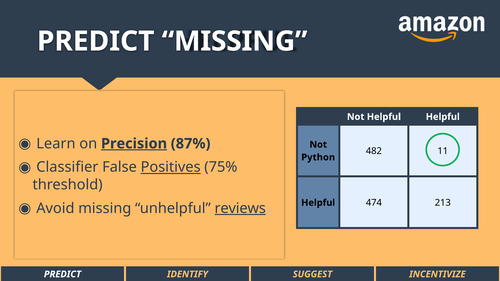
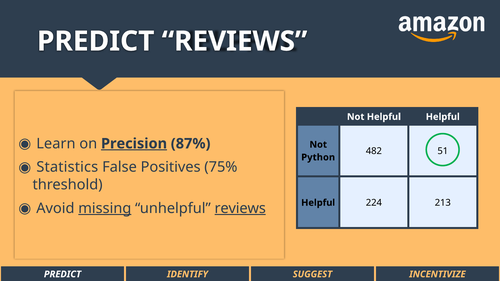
PREDICT MISSING: MISSING -> REVIEWS (235, 41)
11: 11 -> 51 (443, 151)
Classifier: Classifier -> Statistics (67, 167)
Positives underline: present -> none (171, 167)
474: 474 -> 224 (374, 203)
missing underline: none -> present (105, 208)
